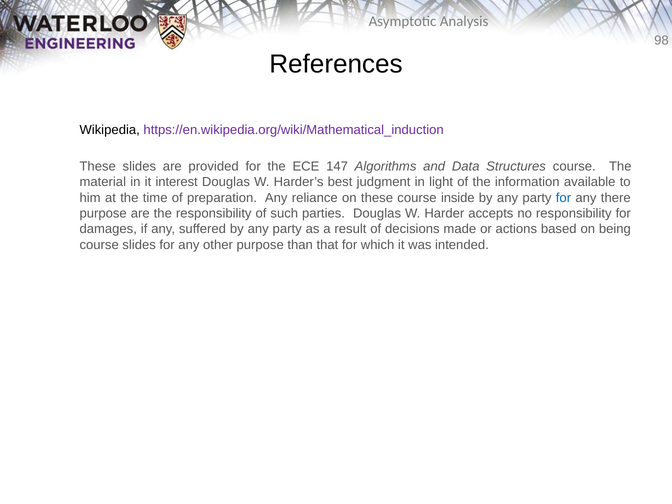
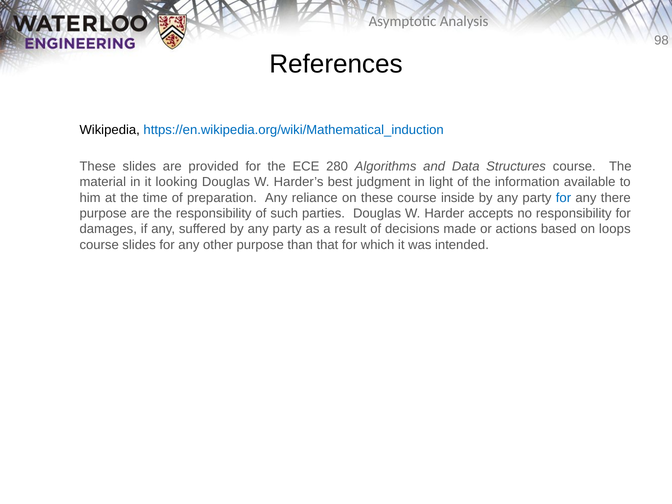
https://en.wikipedia.org/wiki/Mathematical_induction colour: purple -> blue (294, 130)
147: 147 -> 280 (337, 166)
interest: interest -> looking (177, 182)
being: being -> loops (615, 229)
